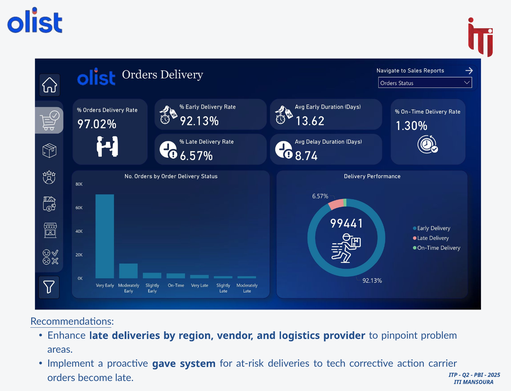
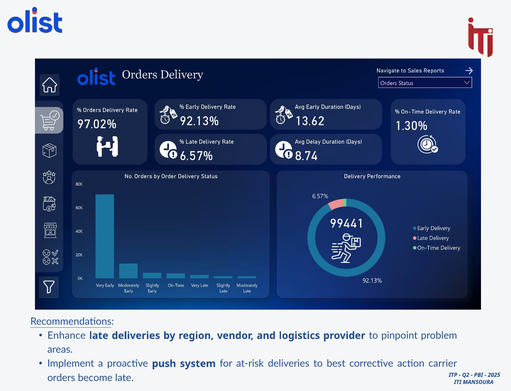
gave: gave -> push (164, 363)
tech: tech -> best (336, 363)
